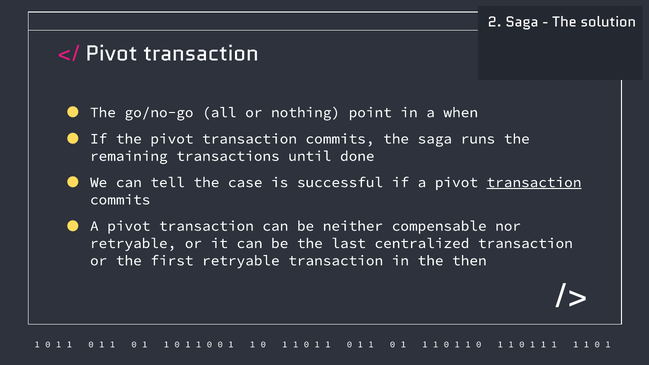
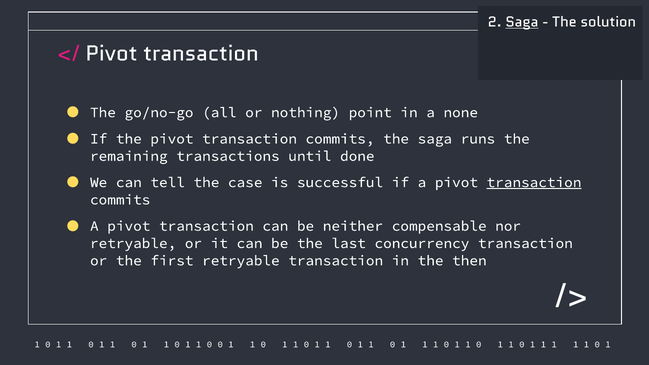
Saga underline: none -> present (522, 22)
when: when -> none (461, 112)
centralized: centralized -> concurrency (422, 243)
